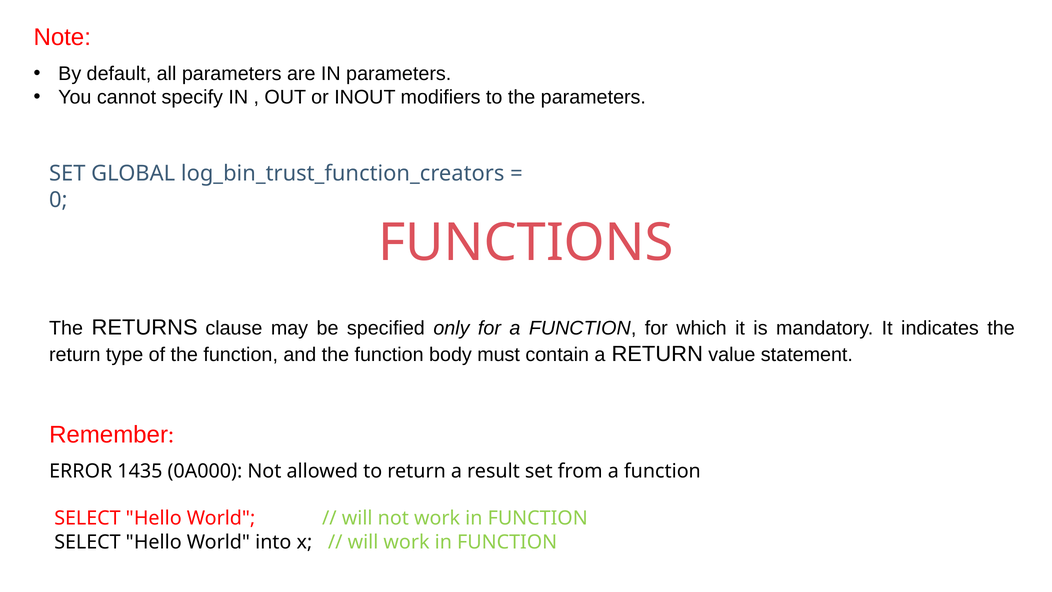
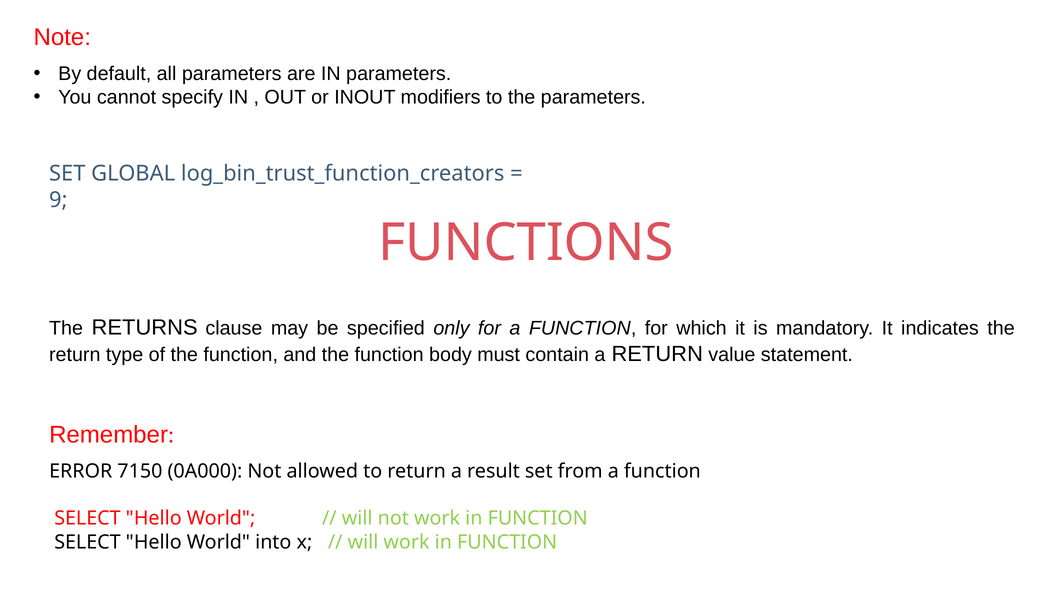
0: 0 -> 9 (58, 200)
1435: 1435 -> 7150 (140, 471)
